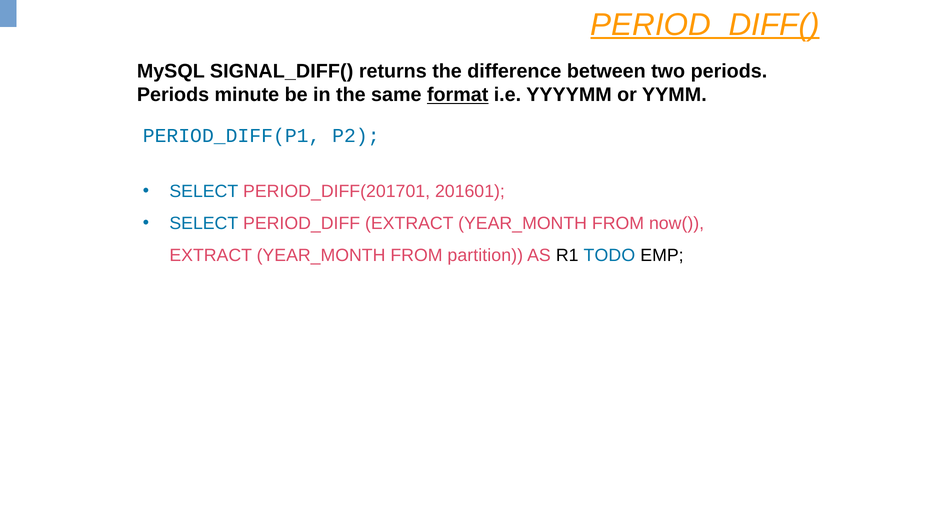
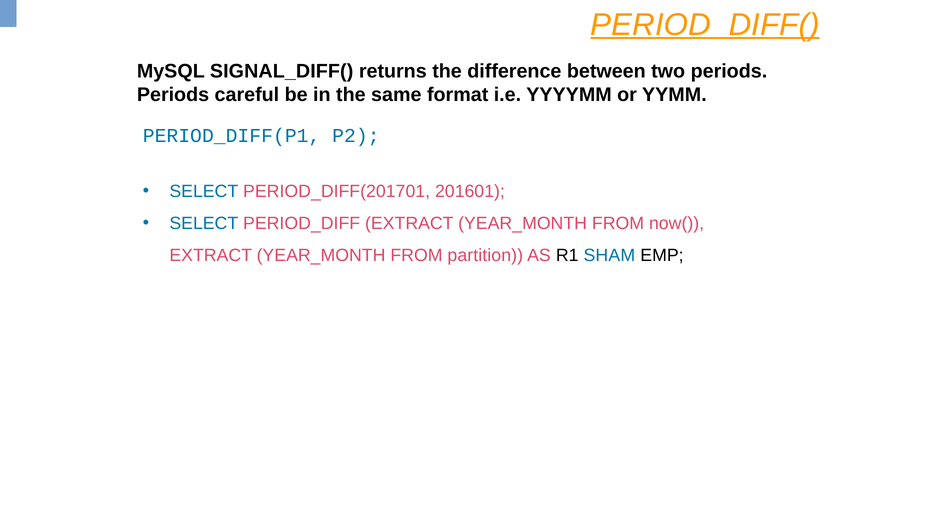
minute: minute -> careful (247, 95)
format underline: present -> none (458, 95)
TODO: TODO -> SHAM (609, 255)
